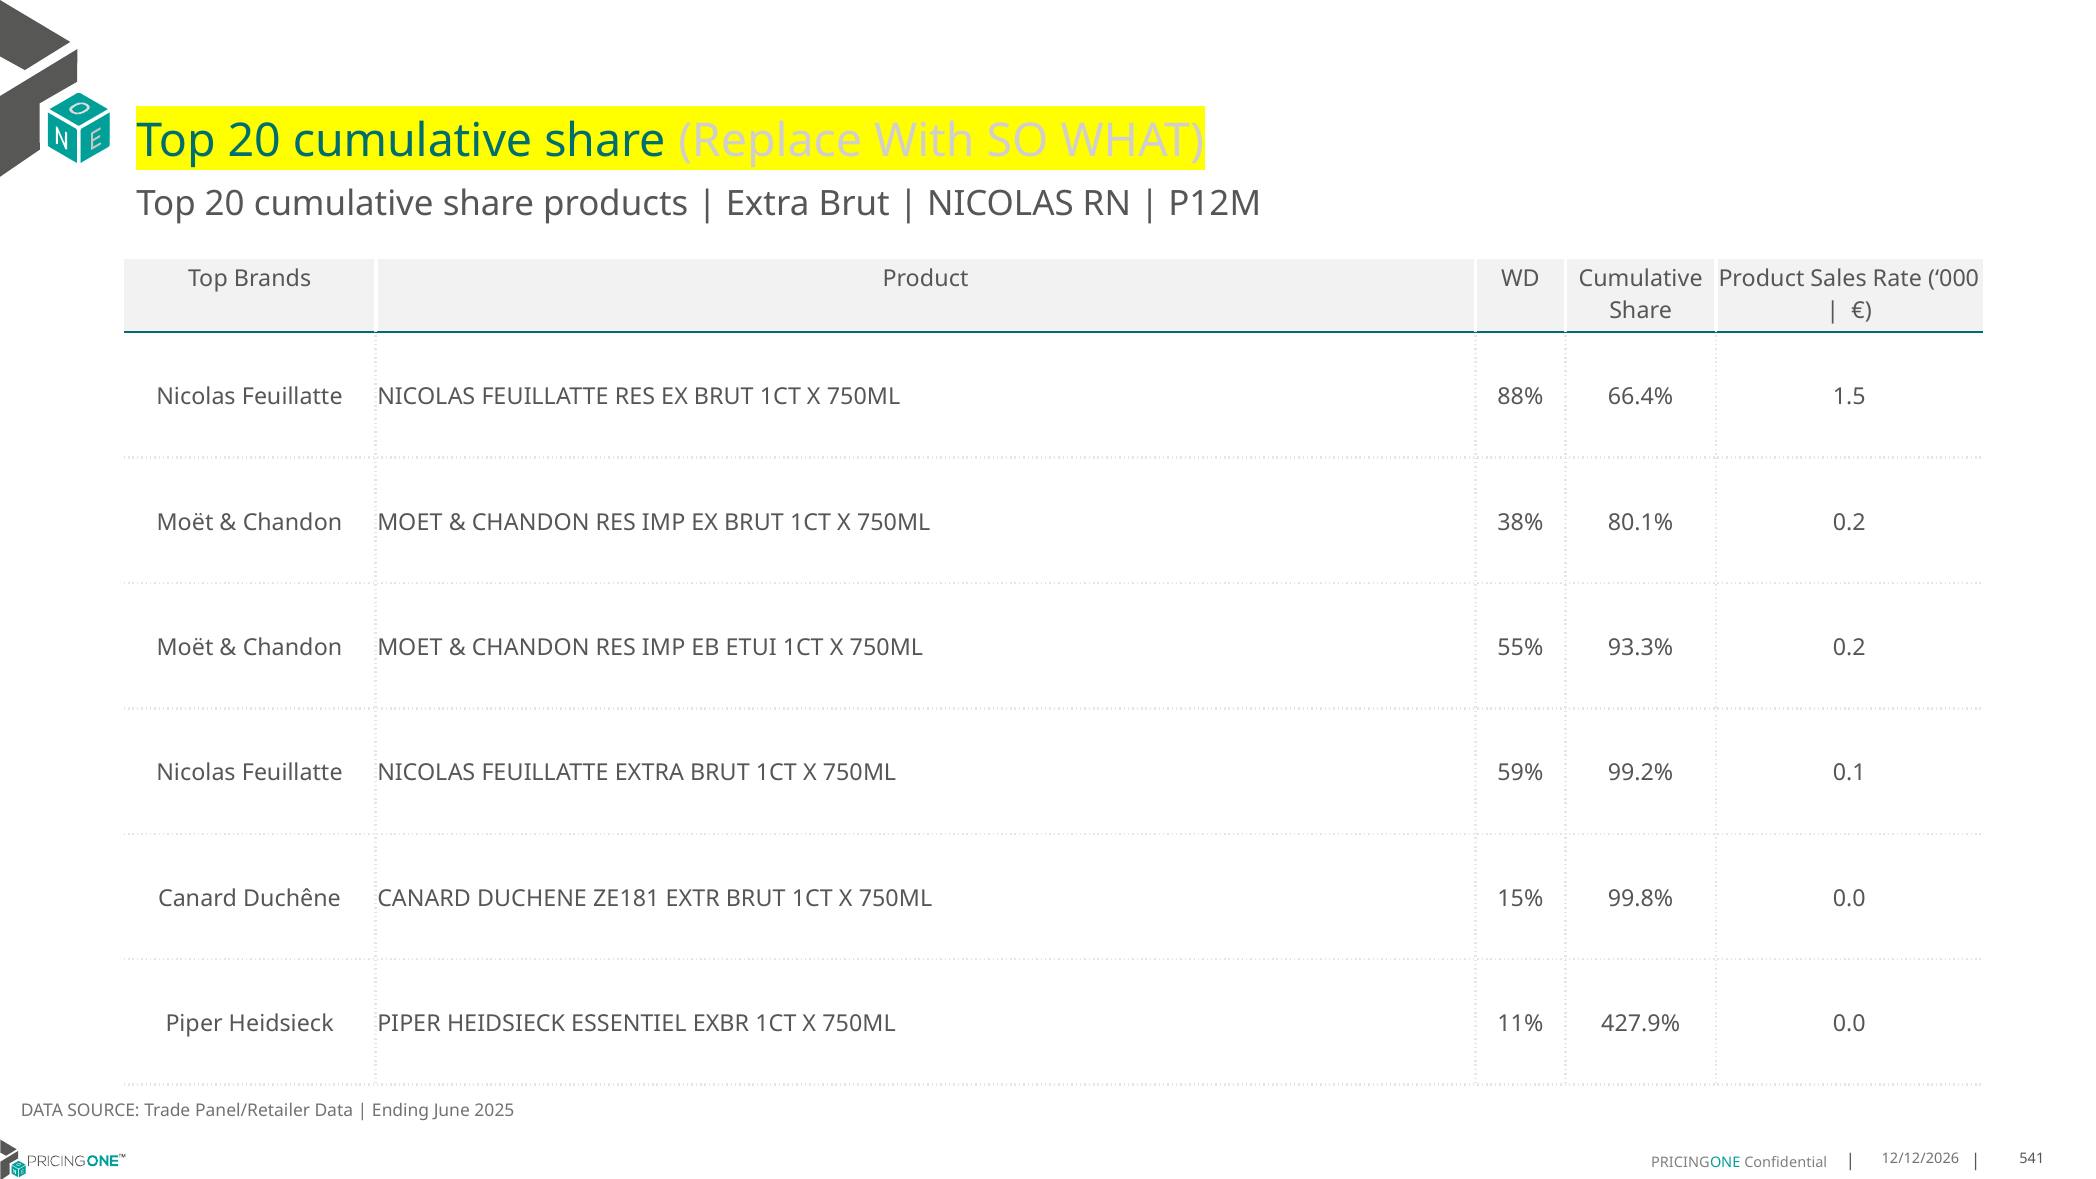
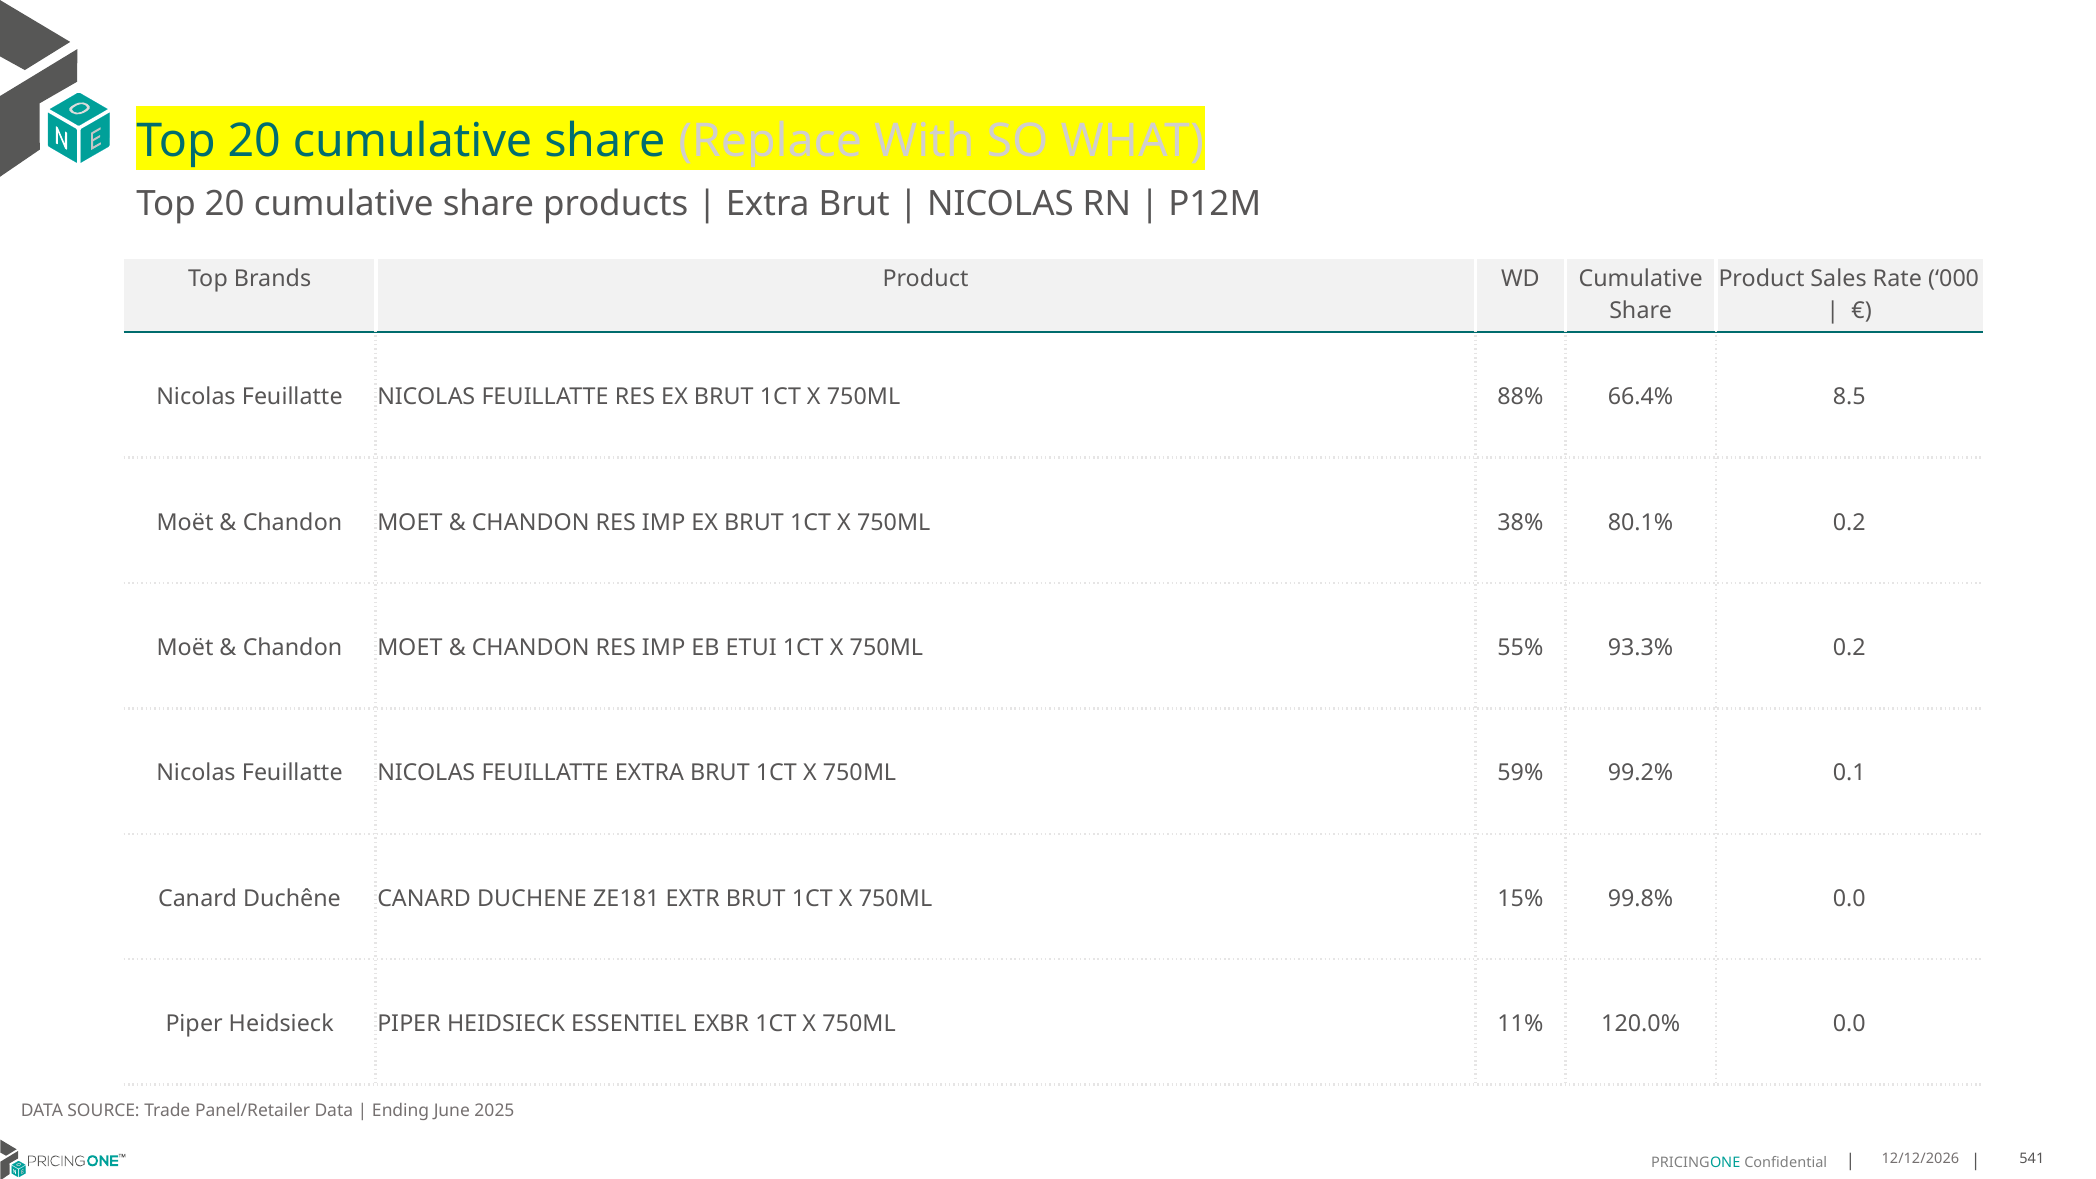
1.5: 1.5 -> 8.5 (1849, 397)
427.9%: 427.9% -> 120.0% (1641, 1024)
